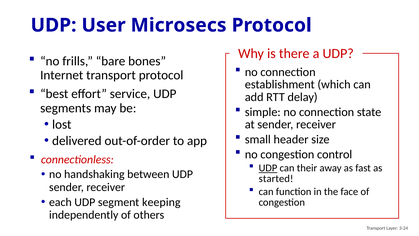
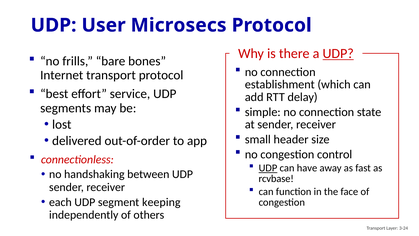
UDP underline: none -> present (338, 54)
their: their -> have (307, 168)
started: started -> rcvbase (276, 179)
